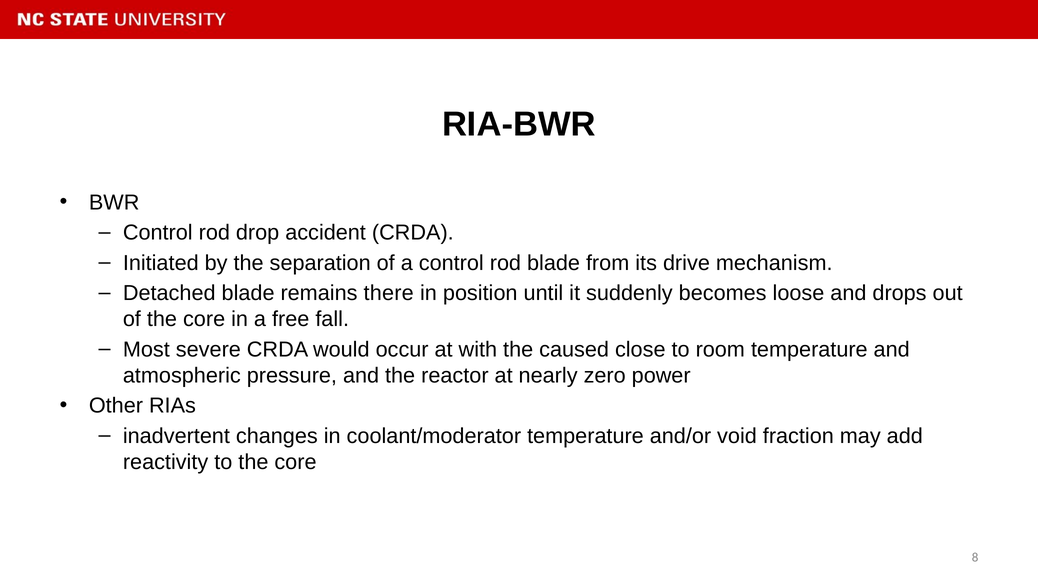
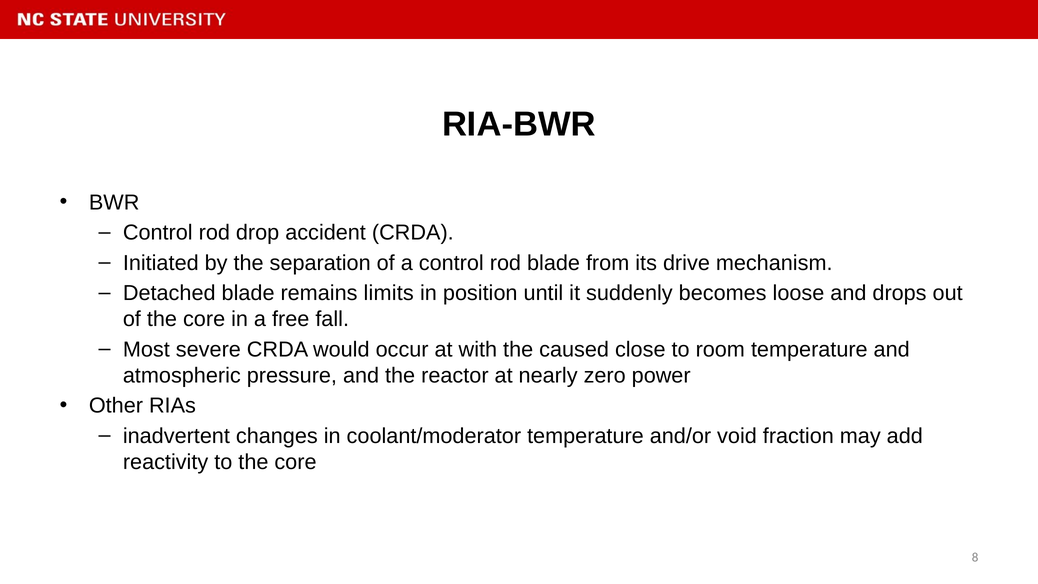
there: there -> limits (389, 293)
